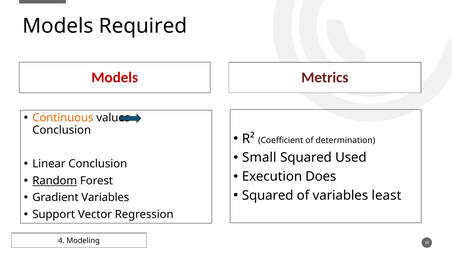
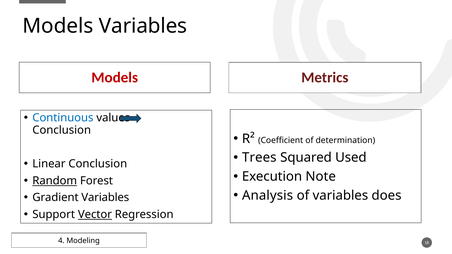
Models Required: Required -> Variables (143, 26)
Continuous colour: orange -> blue (63, 118)
Small: Small -> Trees (259, 158)
Does: Does -> Note (321, 177)
Squared: Squared -> Analysis (268, 196)
least: least -> does (387, 196)
Vector underline: none -> present (95, 215)
